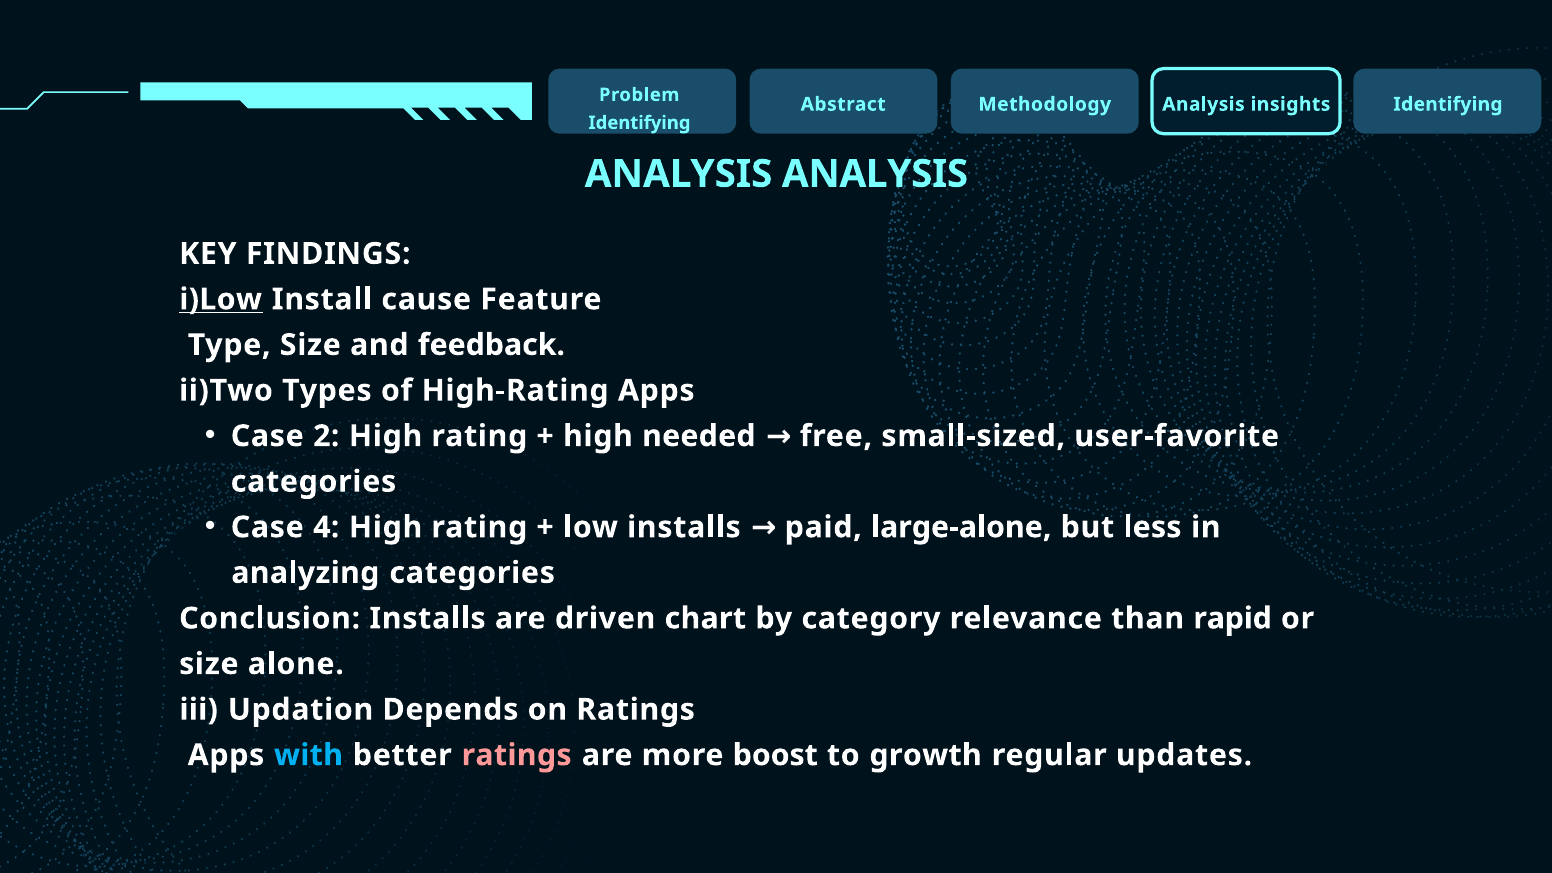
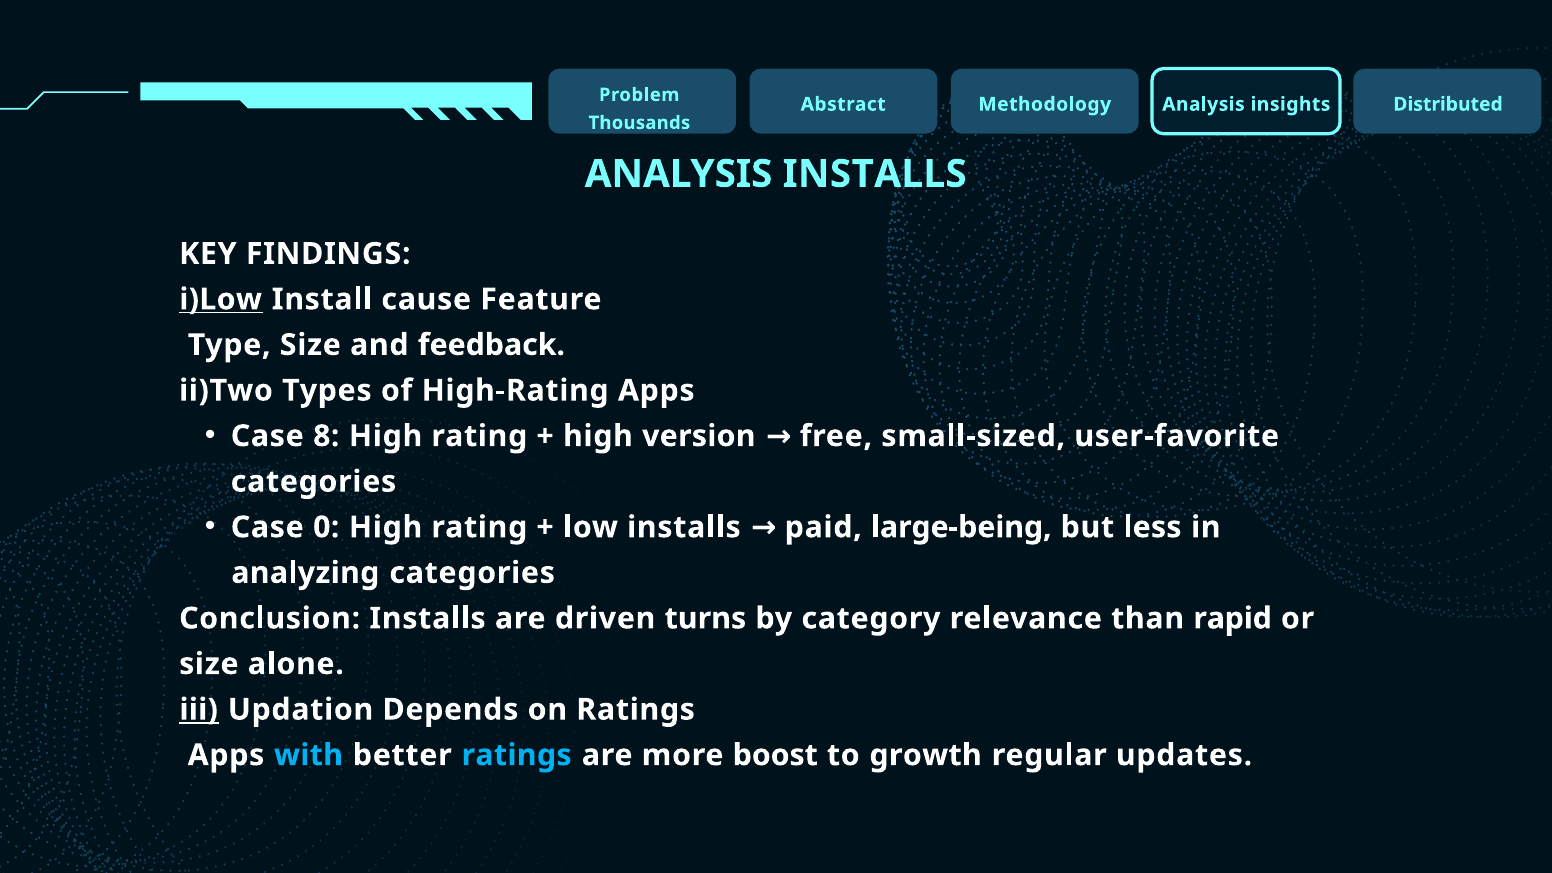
insights Identifying: Identifying -> Distributed (1448, 104)
Identifying: Identifying -> Thousands (639, 123)
ANALYSIS ANALYSIS: ANALYSIS -> INSTALLS (875, 174)
2: 2 -> 8 (326, 436)
needed: needed -> version (699, 436)
4: 4 -> 0 (326, 527)
large-alone: large-alone -> large-being (961, 527)
chart: chart -> turns (705, 618)
iii underline: none -> present (199, 710)
ratings colour: pink -> light blue (517, 755)
